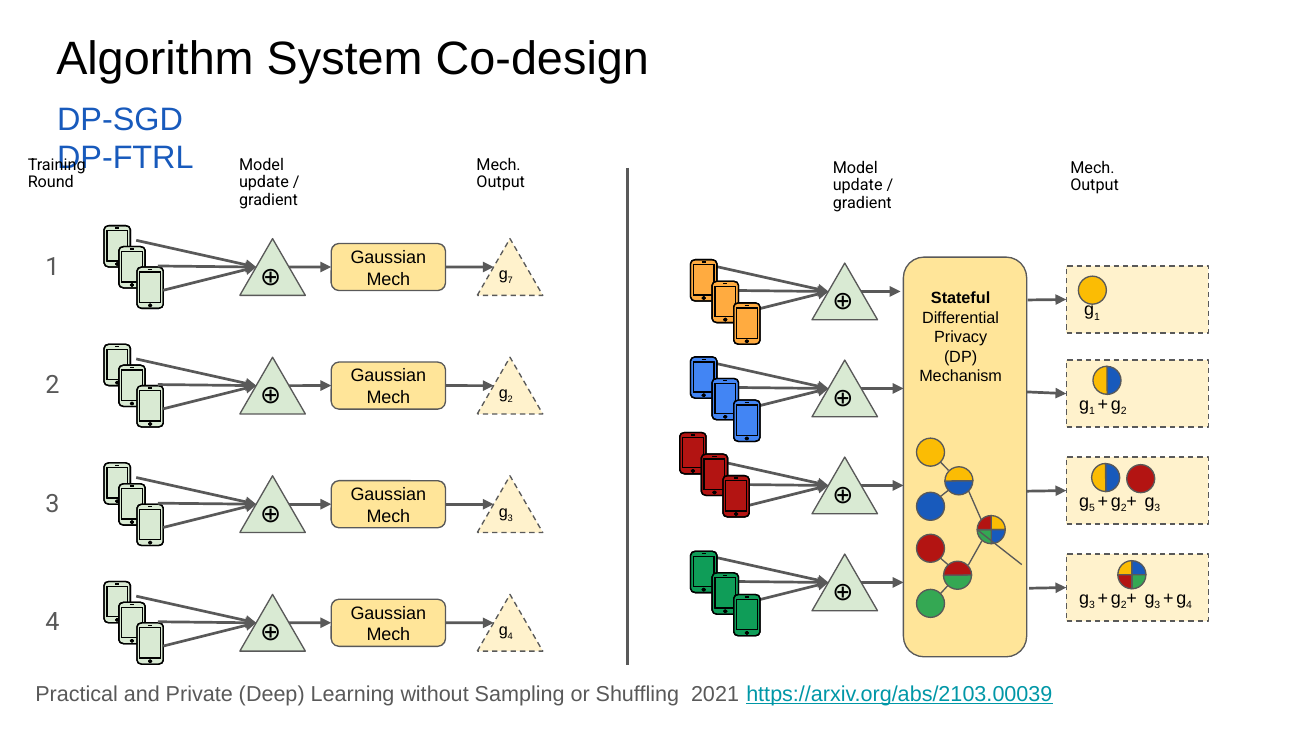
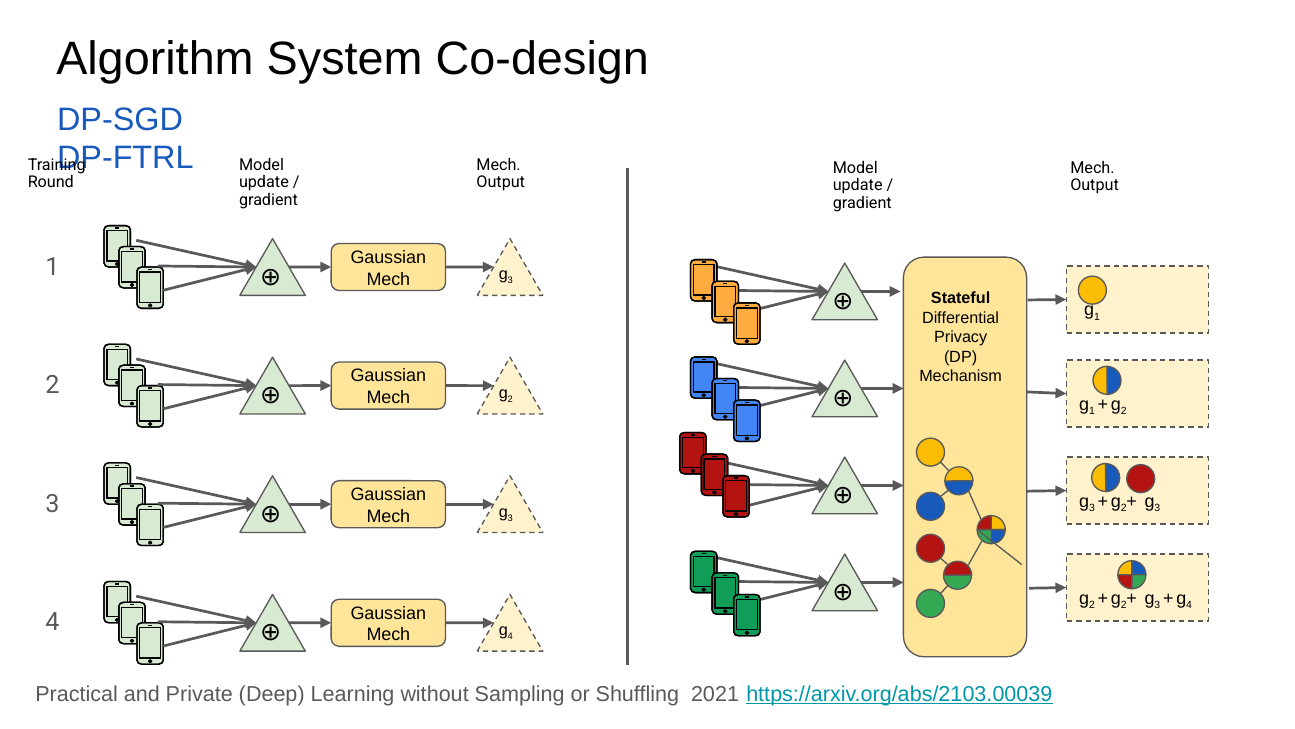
7: 7 -> 3 (510, 281)
5: 5 -> 3 (1092, 508)
3: 3 -> 2 (1092, 605)
